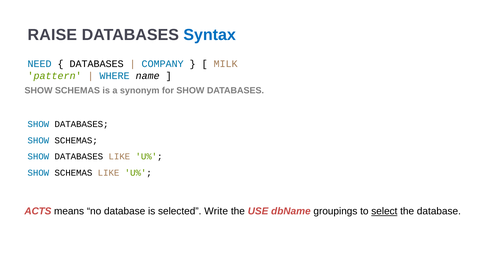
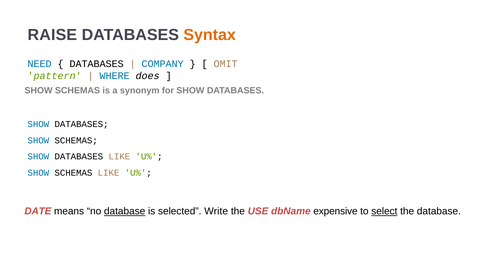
Syntax colour: blue -> orange (210, 35)
MILK: MILK -> OMIT (226, 64)
name: name -> does (148, 76)
ACTS: ACTS -> DATE (38, 211)
database underline: none -> present (125, 211)
groupings: groupings -> expensive (335, 211)
